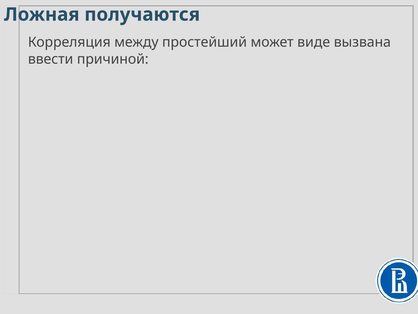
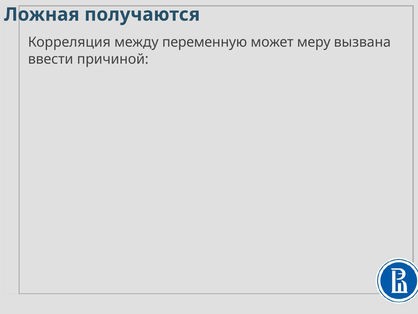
простейший: простейший -> переменную (205, 42)
виде: виде -> меру (314, 42)
